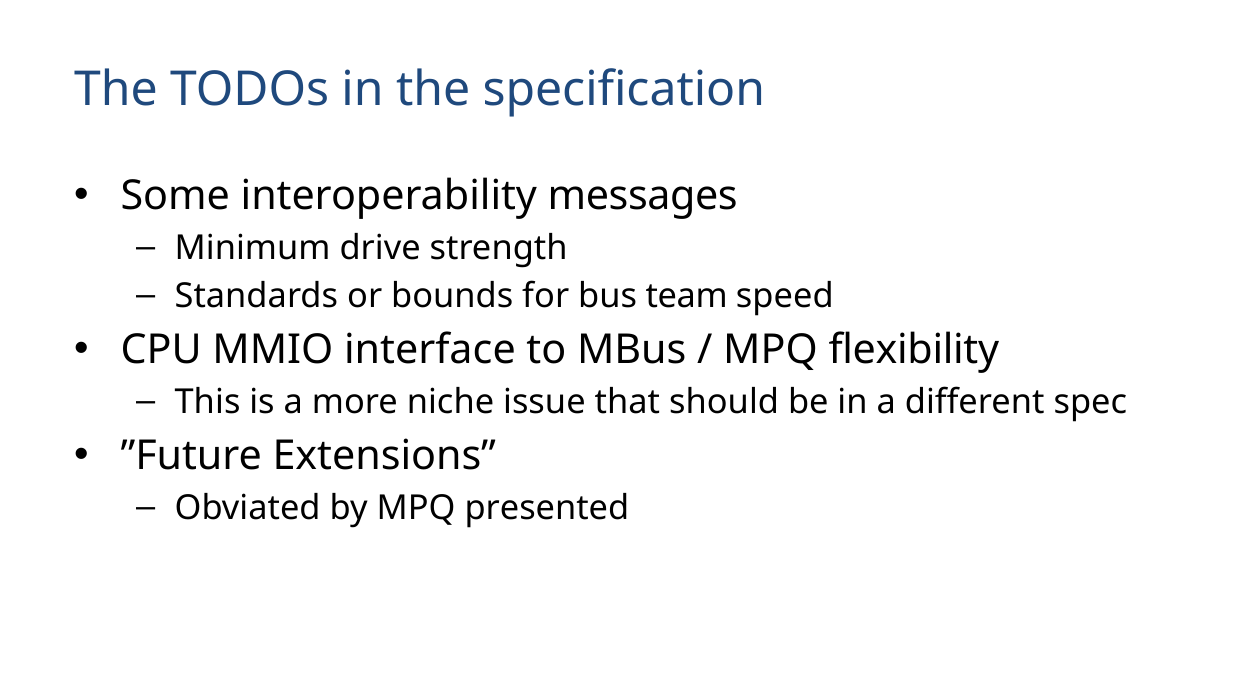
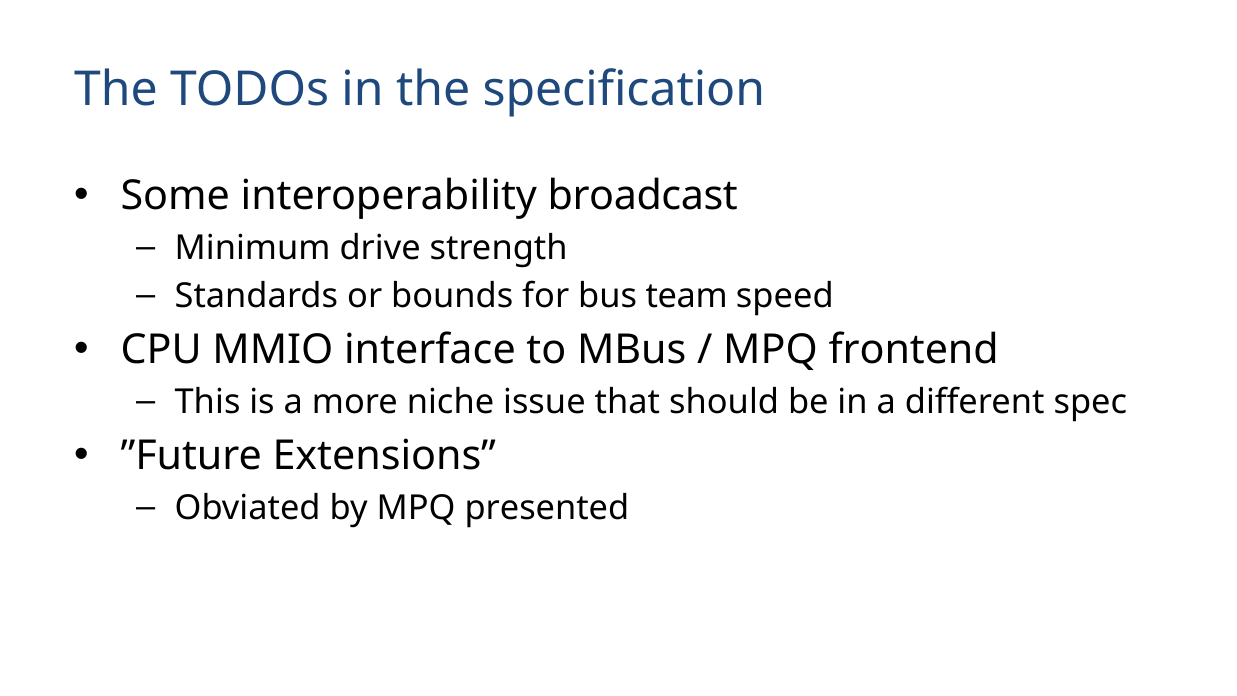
messages: messages -> broadcast (643, 196)
flexibility: flexibility -> frontend (914, 350)
